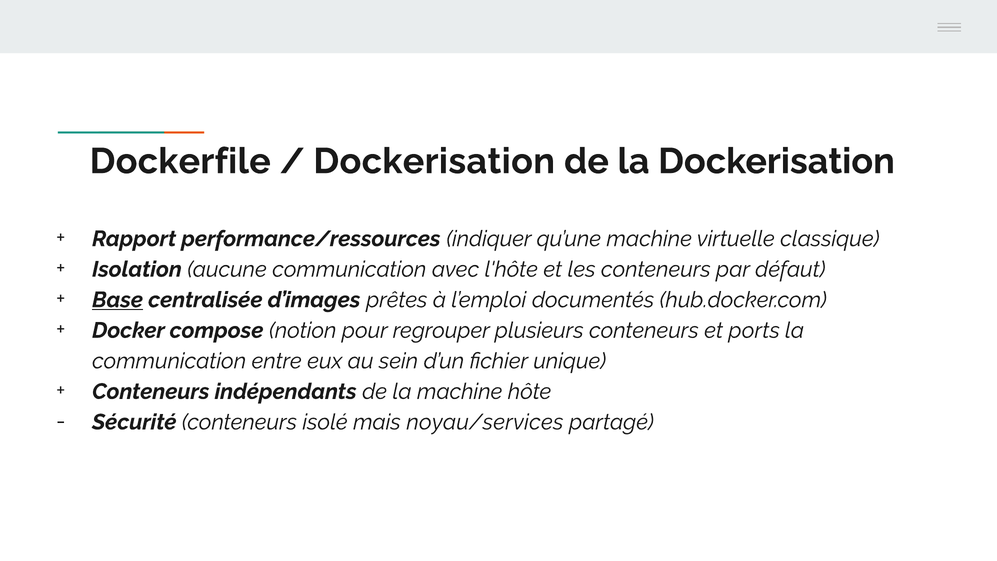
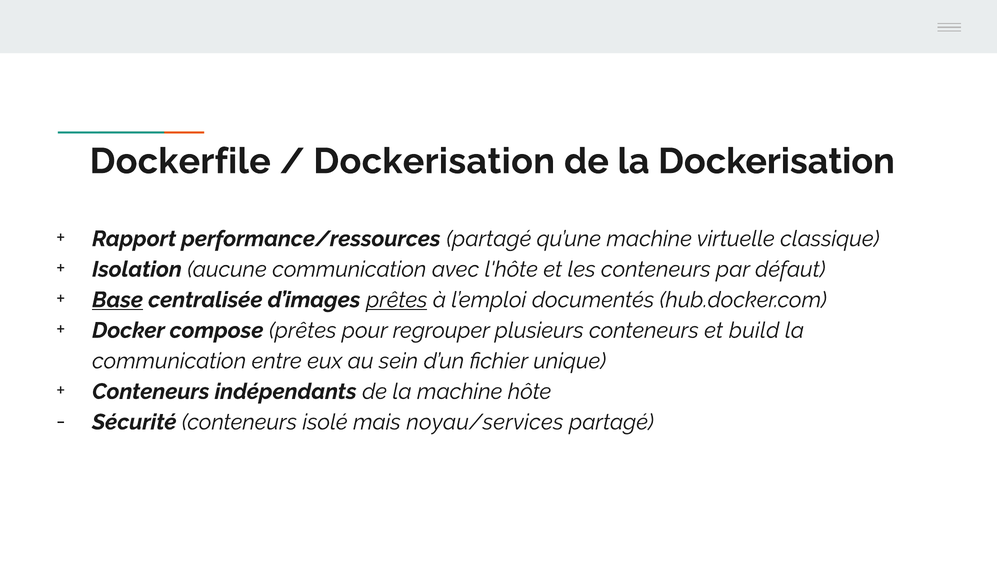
performance/ressources indiquer: indiquer -> partagé (489, 239)
prêtes underline: none -> present (397, 300)
compose notion: notion -> prêtes (303, 330)
ports: ports -> build (754, 330)
